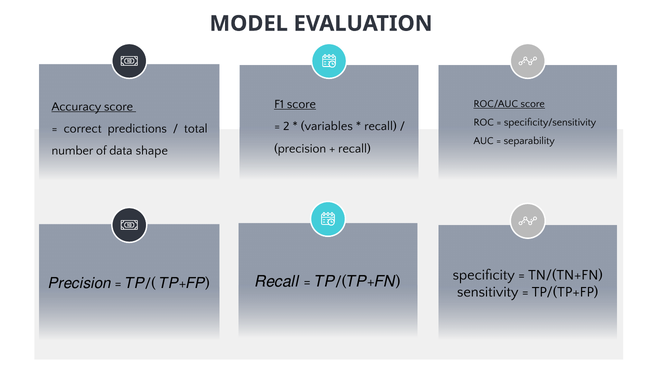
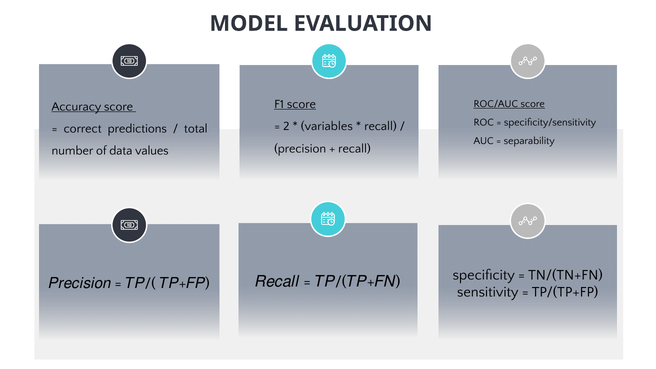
shape: shape -> values (152, 151)
